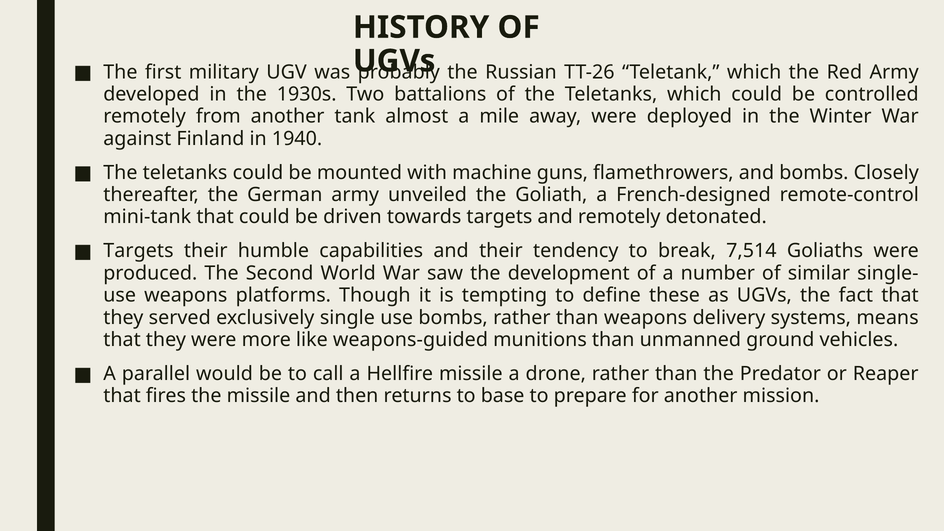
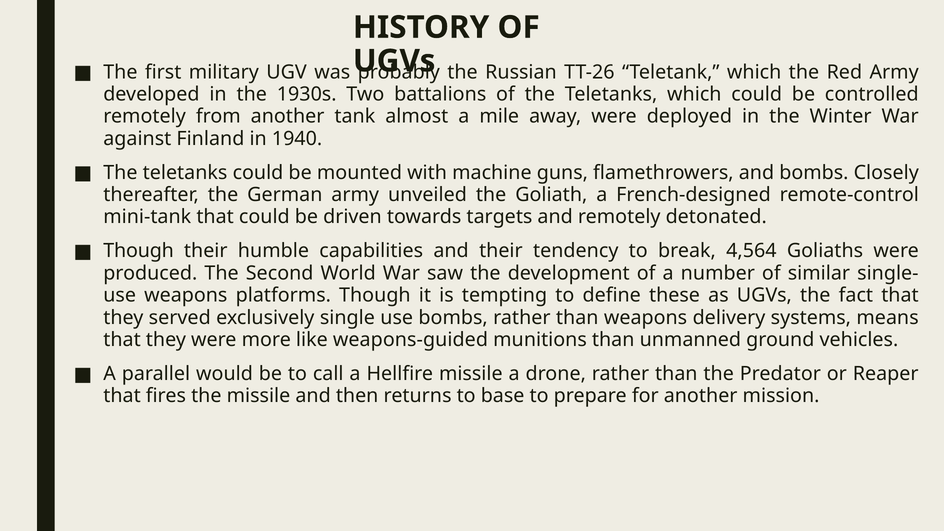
Targets: Targets -> Though (139, 251)
7,514: 7,514 -> 4,564 (751, 251)
